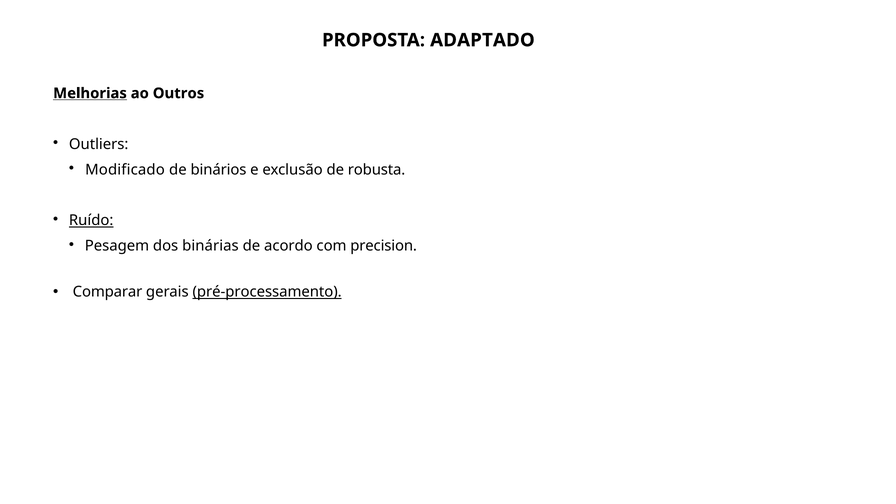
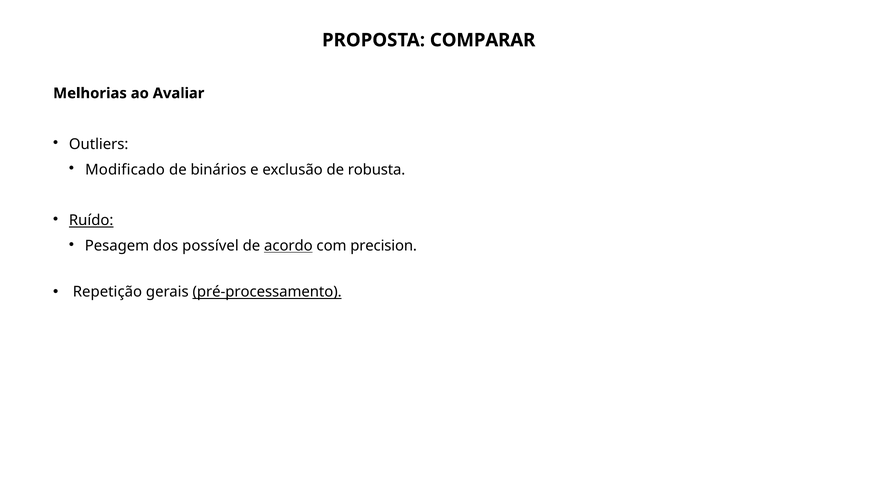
ADAPTADO: ADAPTADO -> COMPARAR (483, 40)
Melhorias underline: present -> none (90, 93)
Outros: Outros -> Avaliar (179, 93)
binárias: binárias -> possível (210, 246)
acordo underline: none -> present (288, 246)
Comparar: Comparar -> Repetição (107, 292)
